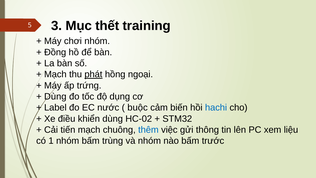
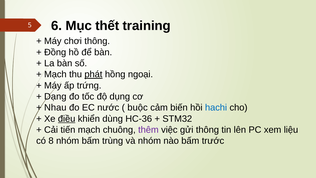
3: 3 -> 6 (57, 26)
chơi nhóm: nhóm -> thông (97, 41)
Dùng: Dùng -> Dạng (55, 96)
Label: Label -> Nhau (55, 107)
điều underline: none -> present (67, 119)
HC-02: HC-02 -> HC-36 (139, 119)
thêm colour: blue -> purple (148, 130)
1: 1 -> 8 (51, 141)
